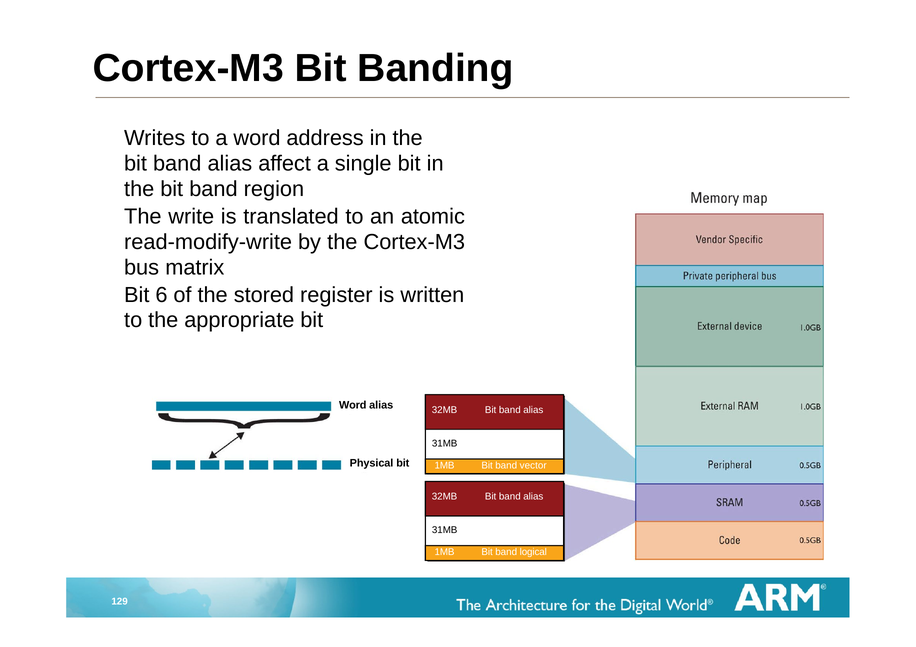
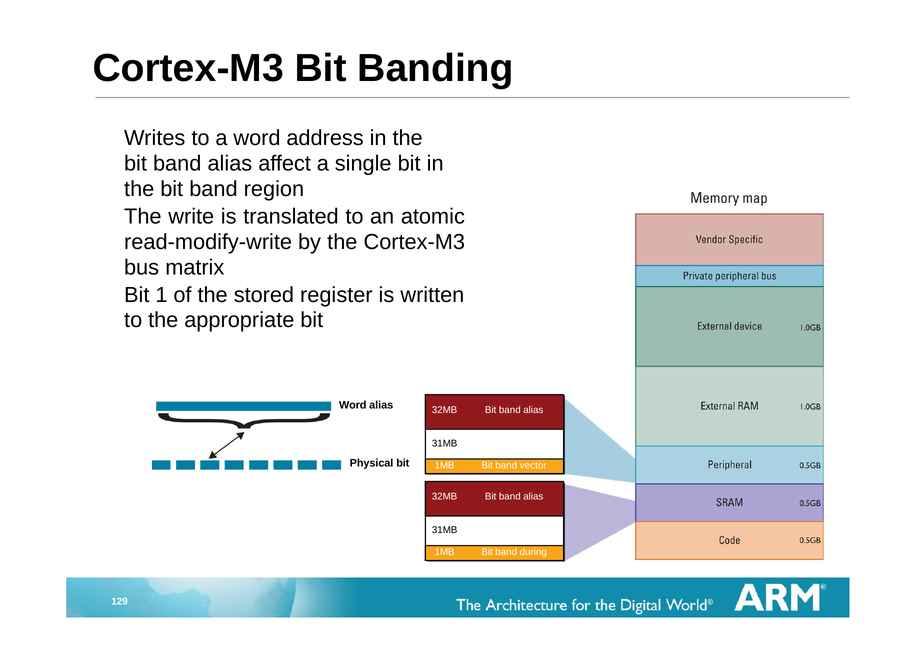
6: 6 -> 1 (162, 295)
logical: logical -> during (533, 552)
